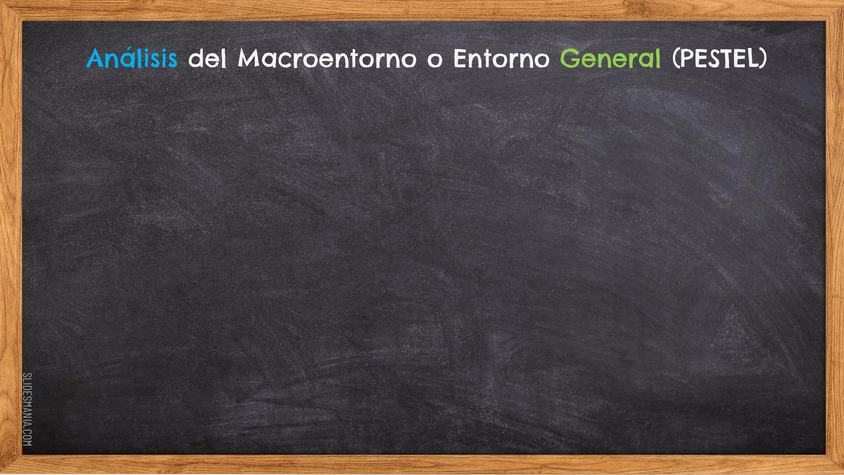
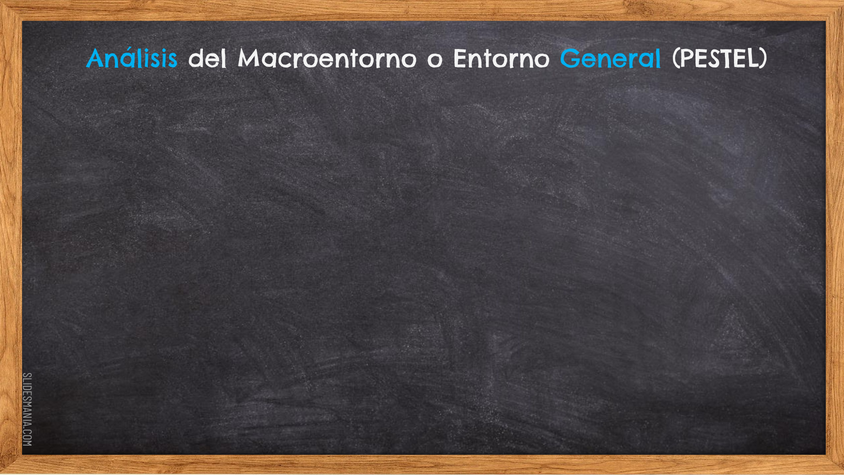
General colour: light green -> light blue (611, 59)
